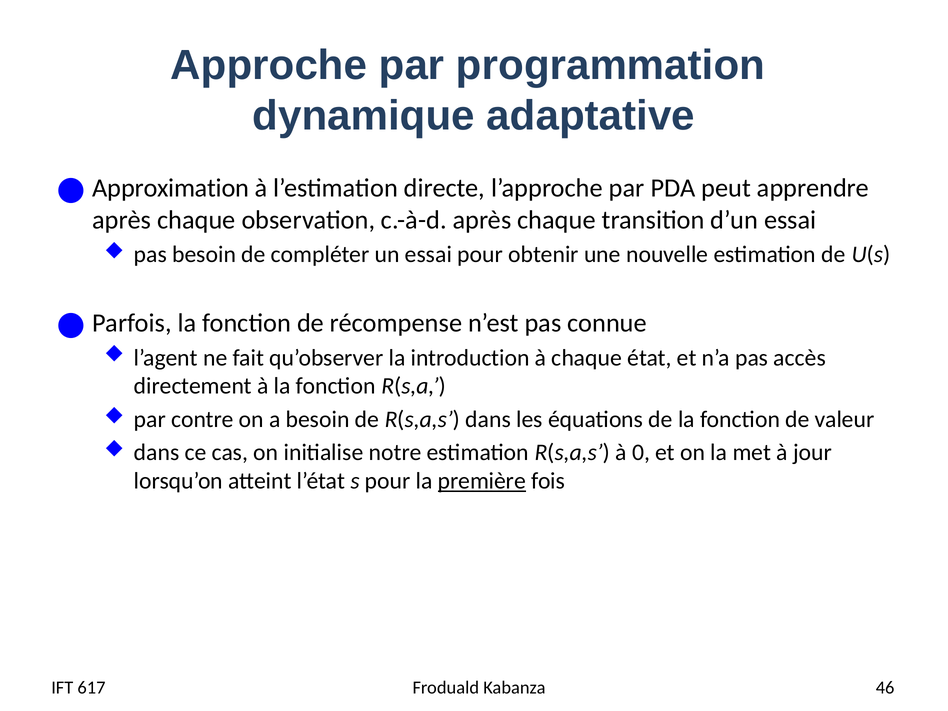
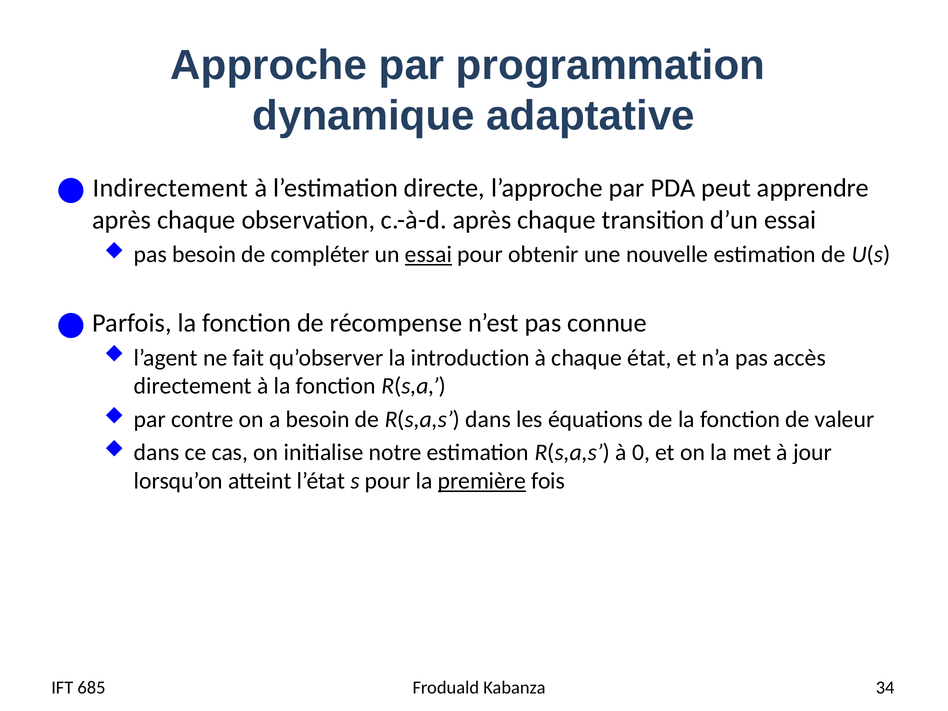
Approximation: Approximation -> Indirectement (170, 188)
essai underline: none -> present (428, 254)
617: 617 -> 685 (92, 688)
46: 46 -> 34 (885, 688)
